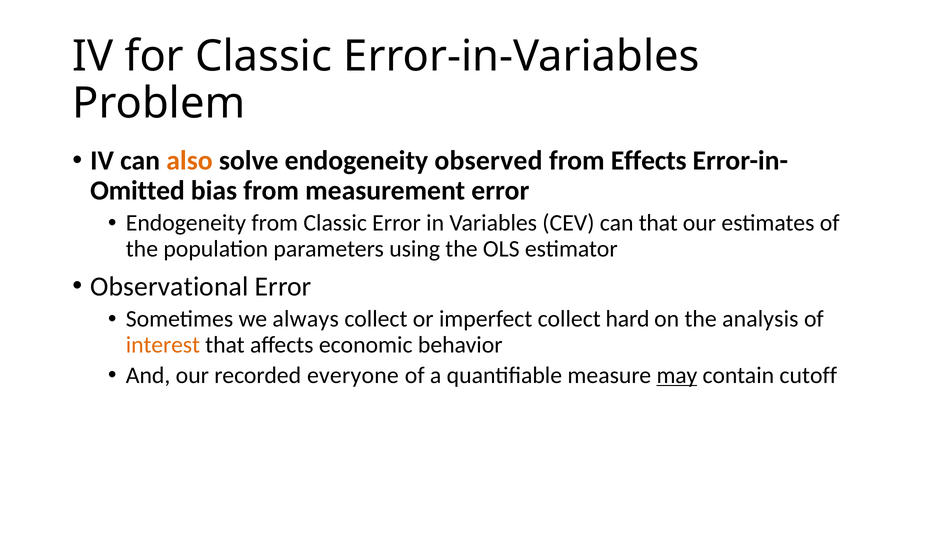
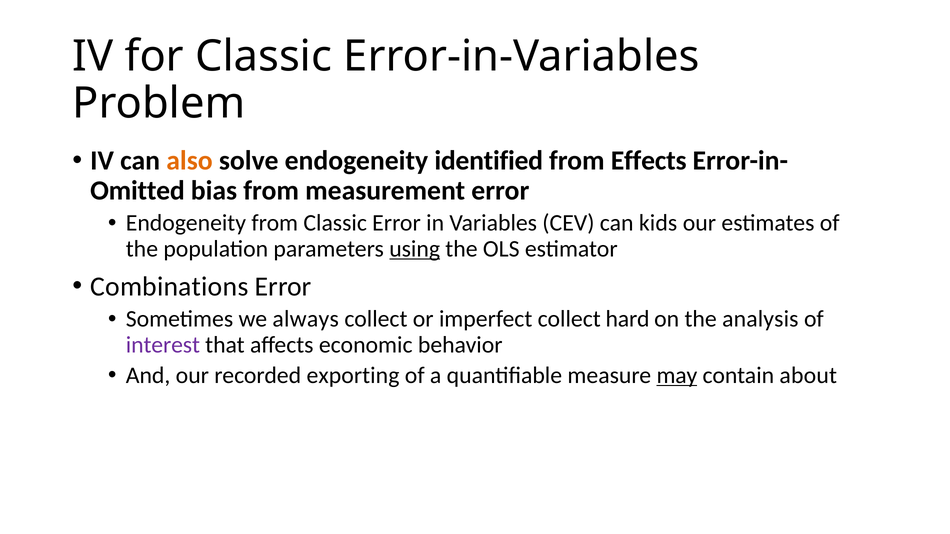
observed: observed -> identified (489, 161)
can that: that -> kids (658, 223)
using underline: none -> present (415, 249)
Observational: Observational -> Combinations (169, 287)
interest colour: orange -> purple (163, 345)
everyone: everyone -> exporting (353, 376)
cutoff: cutoff -> about (808, 376)
